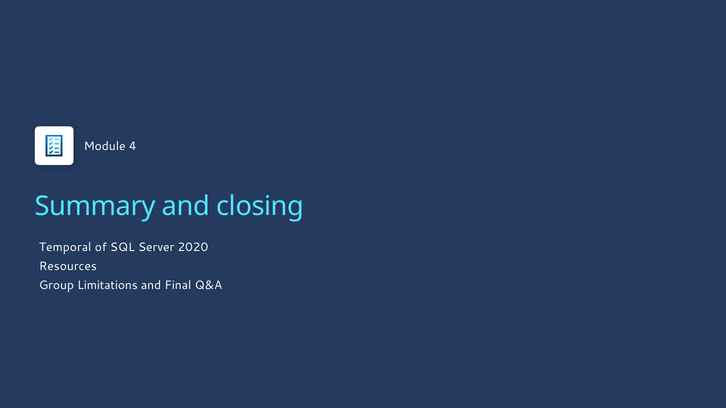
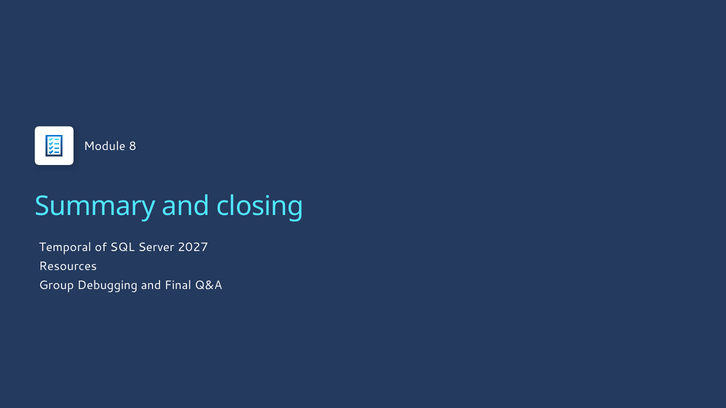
4: 4 -> 8 (133, 147)
2020: 2020 -> 2027 (193, 247)
Limitations: Limitations -> Debugging (107, 286)
